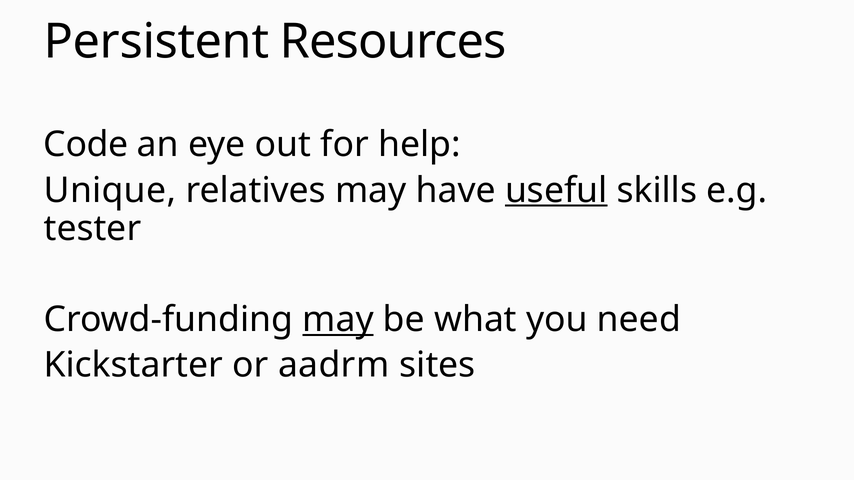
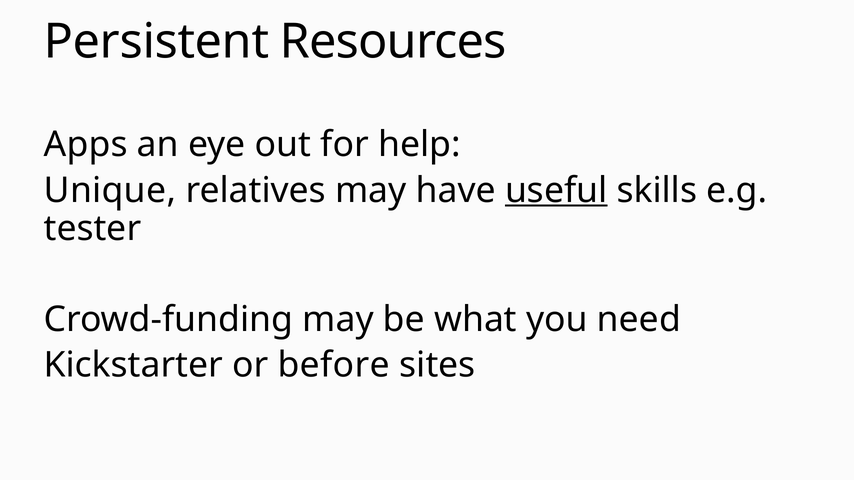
Code: Code -> Apps (86, 145)
may underline: present -> none (338, 320)
aadrm: aadrm -> before (334, 366)
